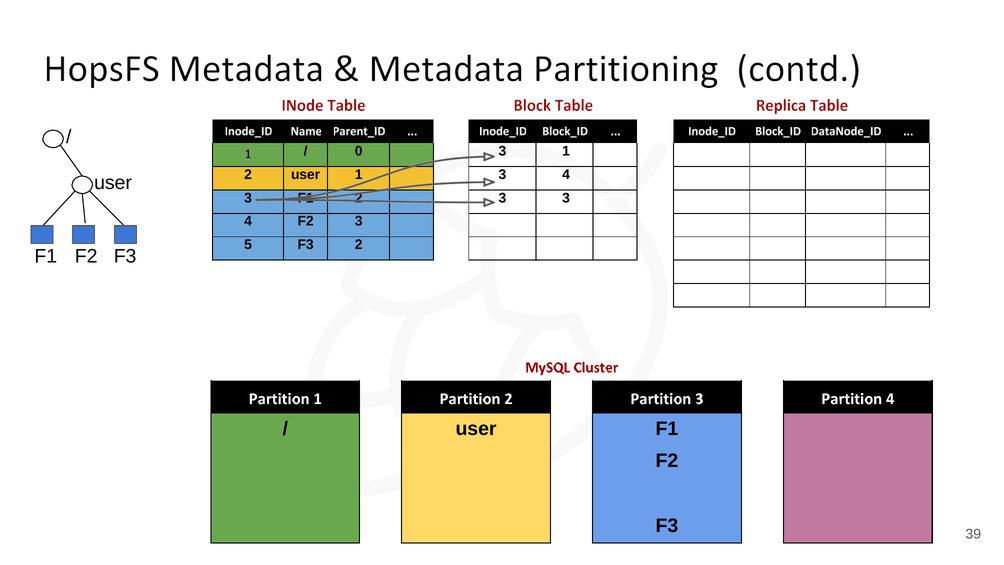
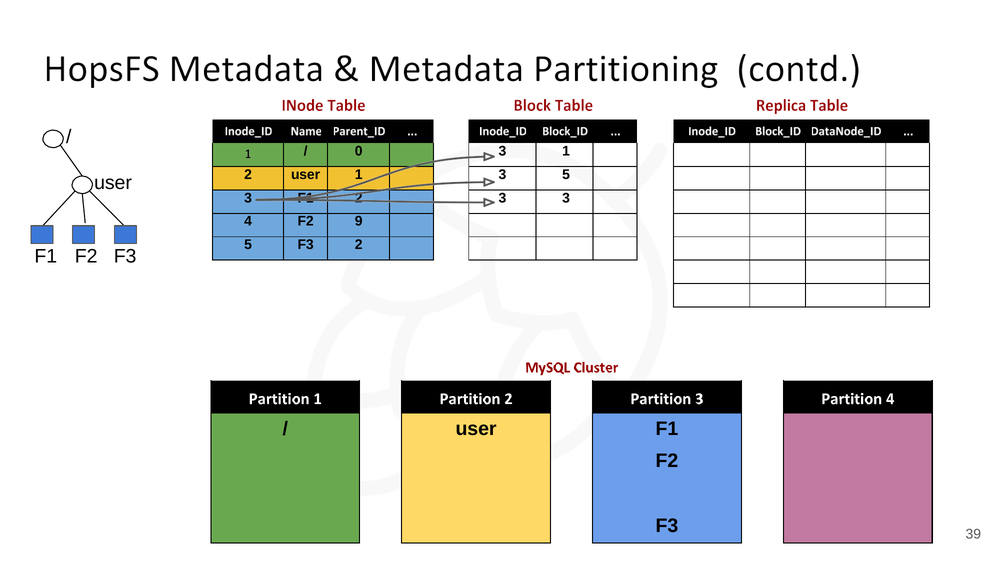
3 4: 4 -> 5 (566, 174)
F2 3: 3 -> 9 (359, 221)
